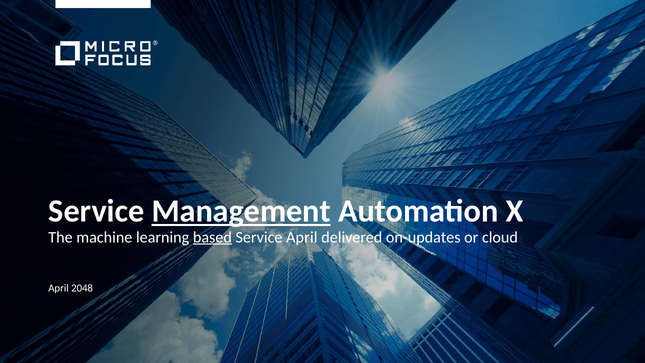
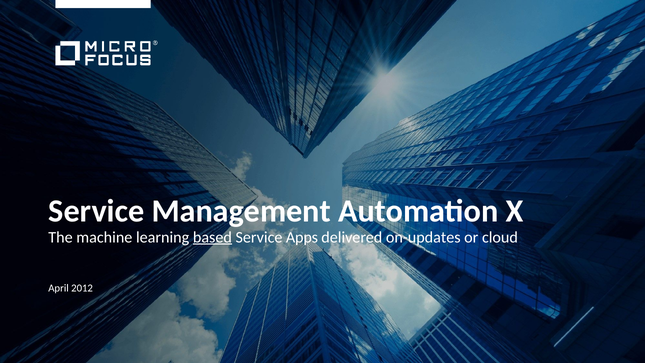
Management underline: present -> none (241, 211)
Service April: April -> Apps (302, 237)
2048: 2048 -> 2012 (82, 288)
